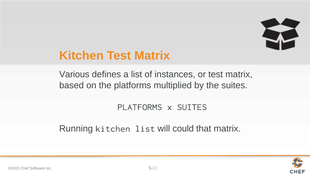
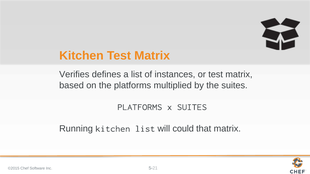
Various: Various -> Verifies (74, 75)
